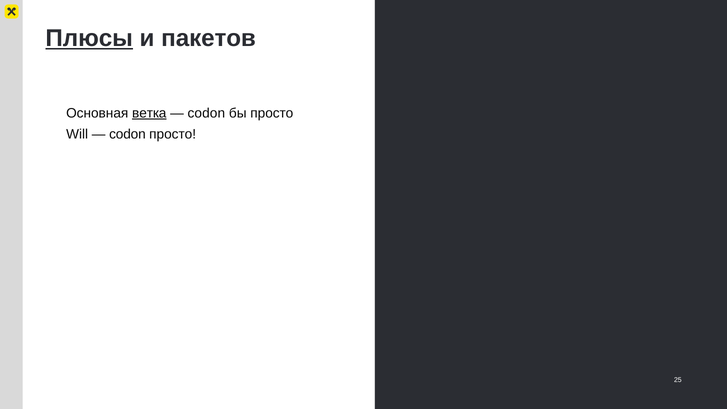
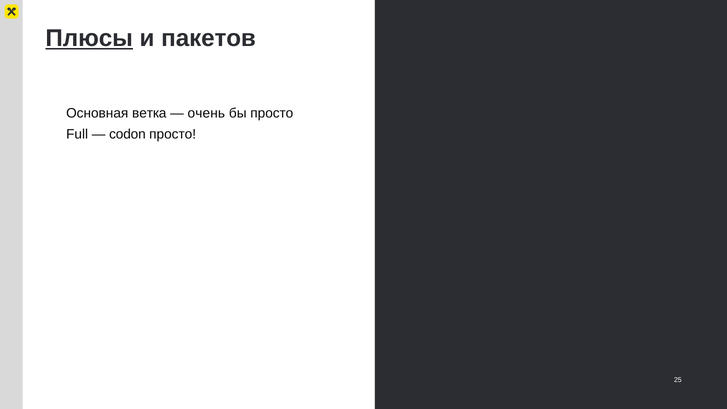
ветка underline: present -> none (149, 113)
codon: codon -> очень (206, 113)
Will: Will -> Full (77, 134)
